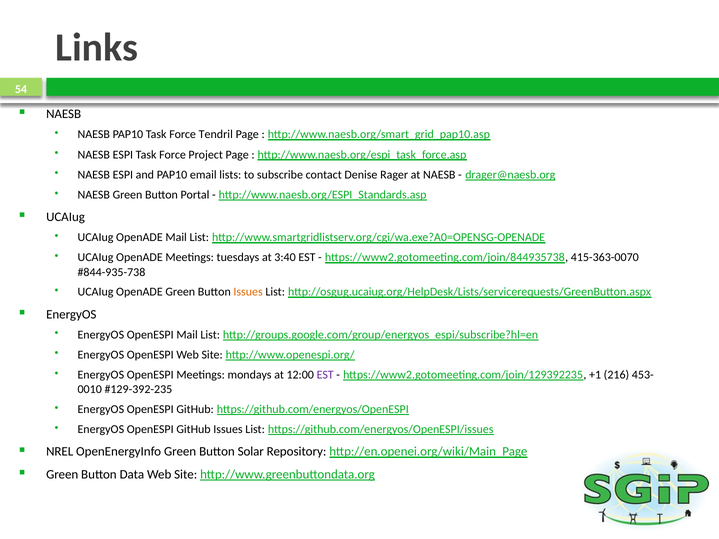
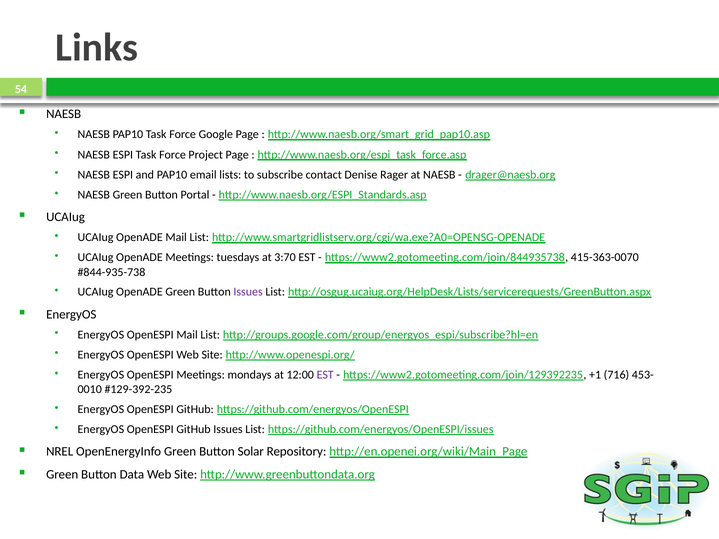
Tendril: Tendril -> Google (216, 135)
3:40: 3:40 -> 3:70 (285, 258)
Issues colour: orange -> purple (248, 292)
216: 216 -> 716 (616, 375)
